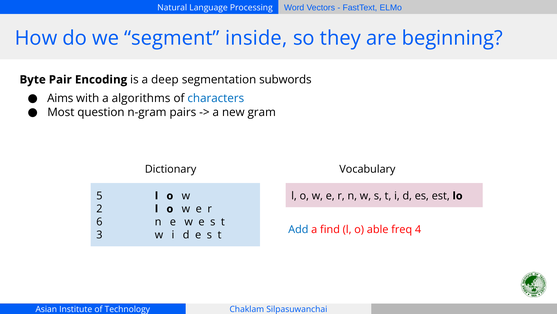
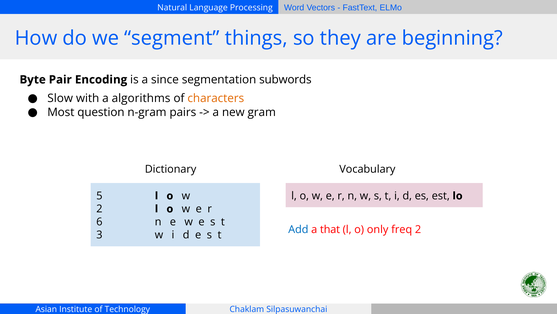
inside: inside -> things (256, 38)
deep: deep -> since (165, 79)
Aims: Aims -> Slow (60, 98)
characters colour: blue -> orange (216, 98)
find: find -> that (330, 229)
able: able -> only (378, 229)
freq 4: 4 -> 2 (418, 229)
